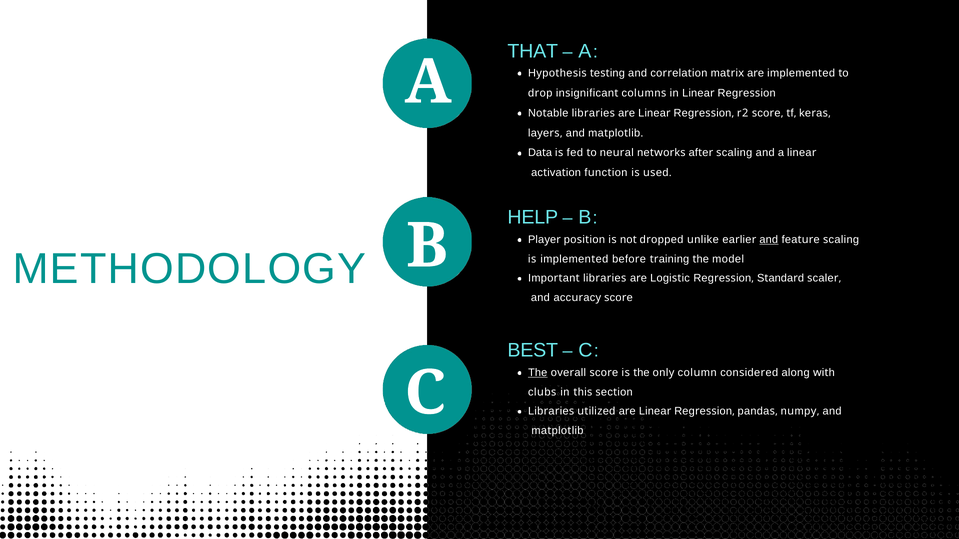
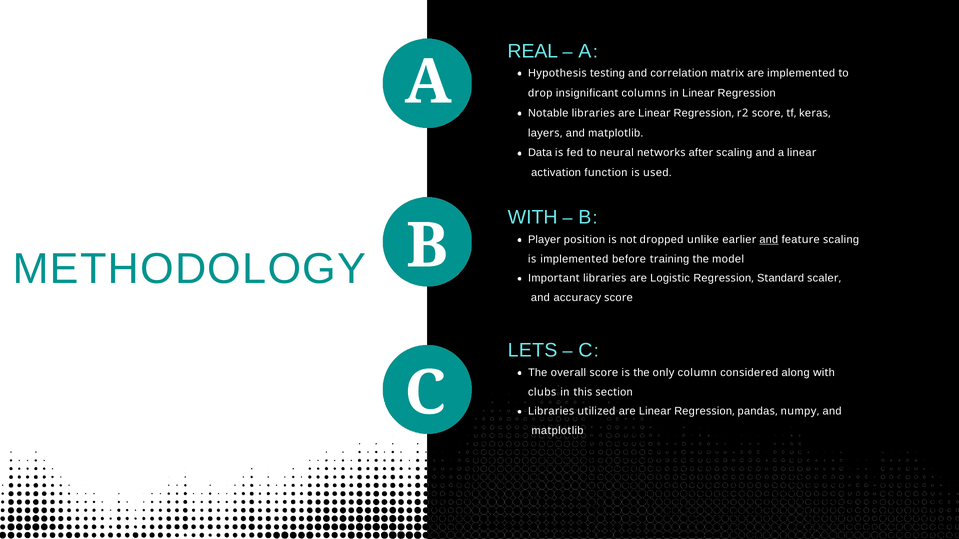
THAT: THAT -> REAL (533, 51)
HELP: HELP -> WITH (533, 218)
BEST: BEST -> LETS (533, 351)
The underline: present -> none (538, 373)
